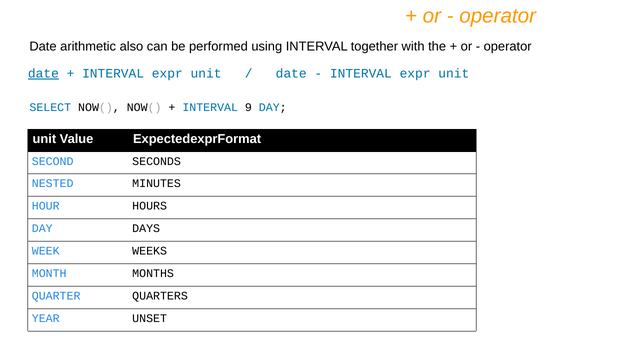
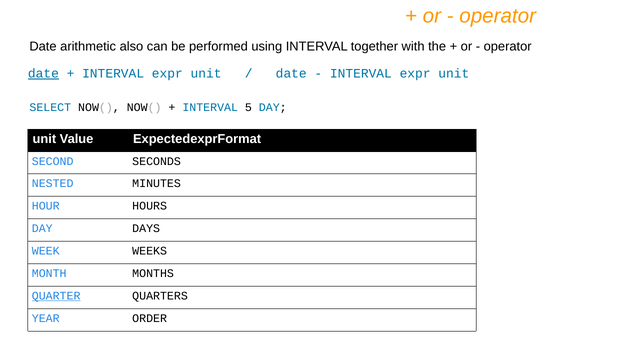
9: 9 -> 5 (248, 107)
QUARTER underline: none -> present (56, 295)
UNSET: UNSET -> ORDER (150, 318)
